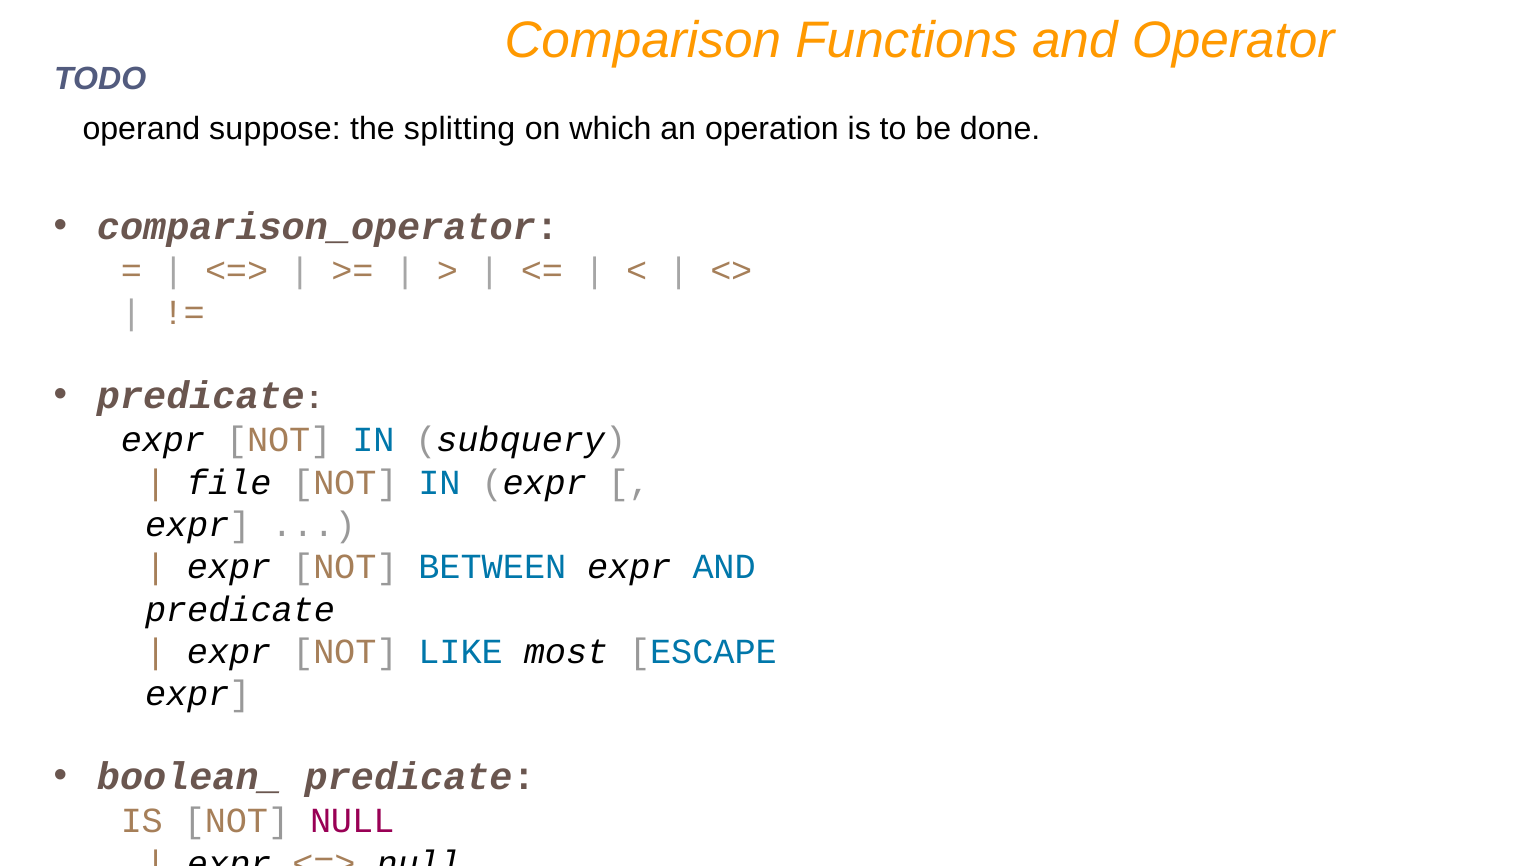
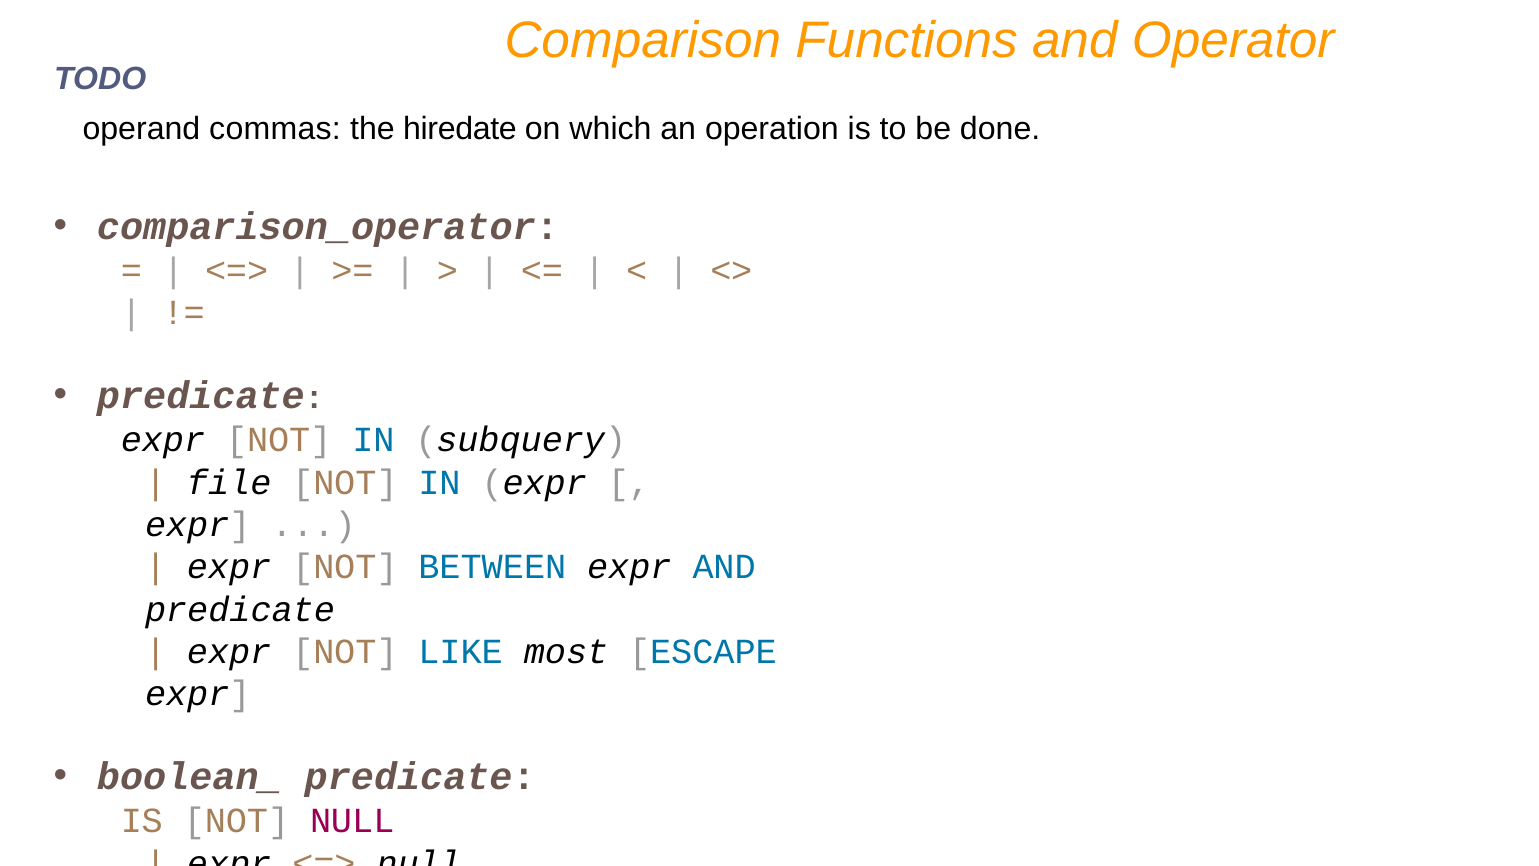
suppose: suppose -> commas (275, 129)
splitting: splitting -> hiredate (460, 129)
